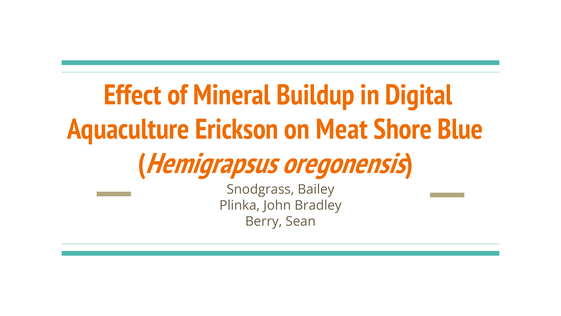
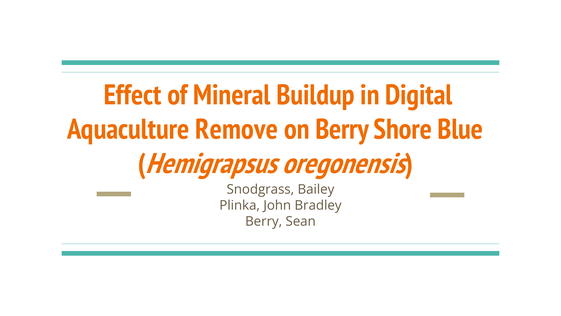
Erickson: Erickson -> Remove (237, 129)
on Meat: Meat -> Berry (342, 129)
